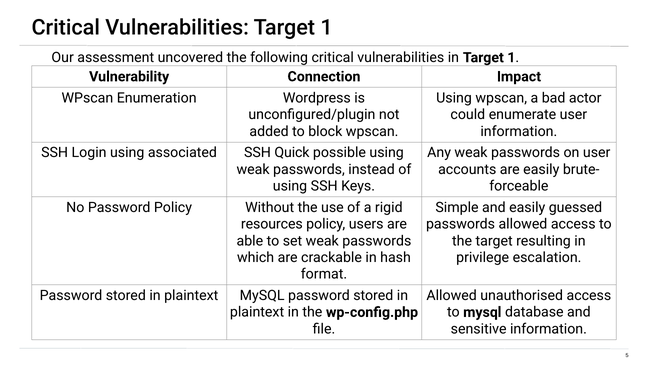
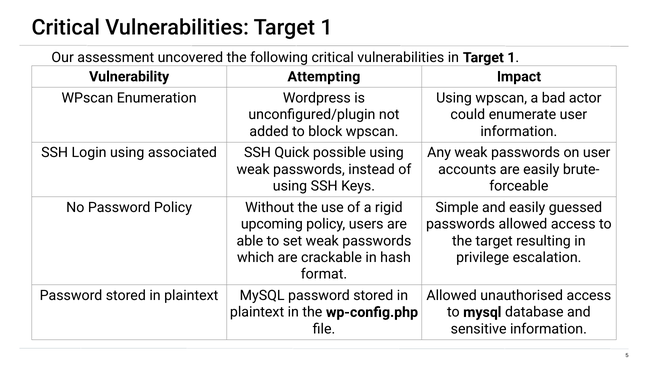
Connection: Connection -> Attempting (324, 76)
resources: resources -> upcoming (272, 224)
